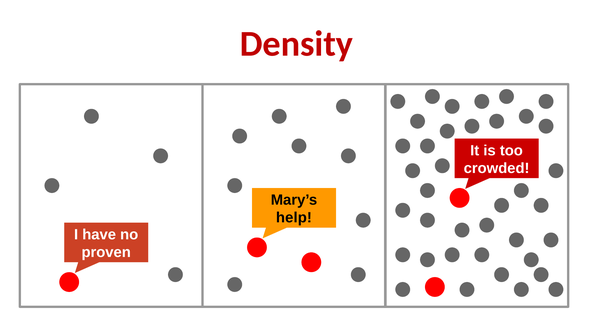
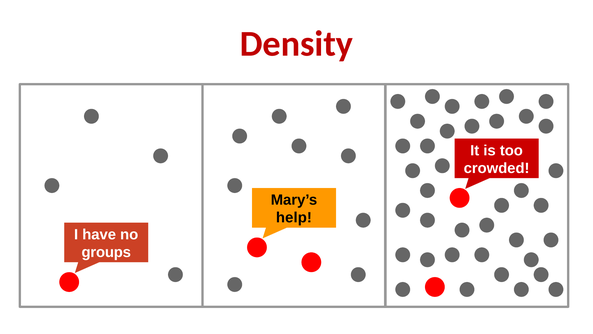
proven: proven -> groups (106, 252)
